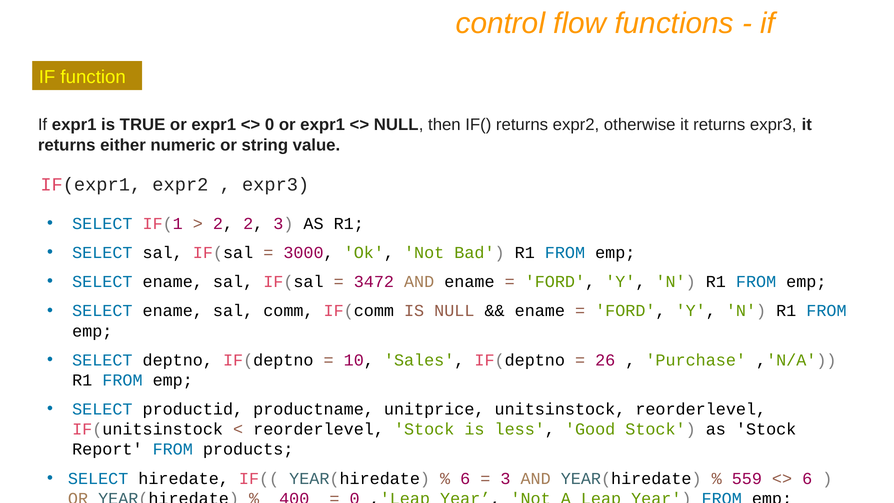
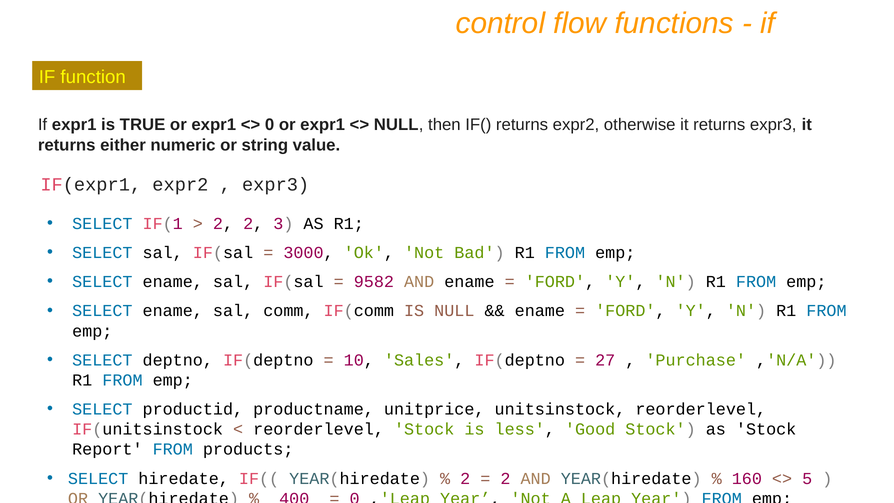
3472: 3472 -> 9582 (374, 282)
26: 26 -> 27 (605, 360)
6: 6 -> 2 (465, 478)
3: 3 -> 2 (505, 478)
559: 559 -> 160 (747, 478)
6: 6 -> 5 (807, 478)
